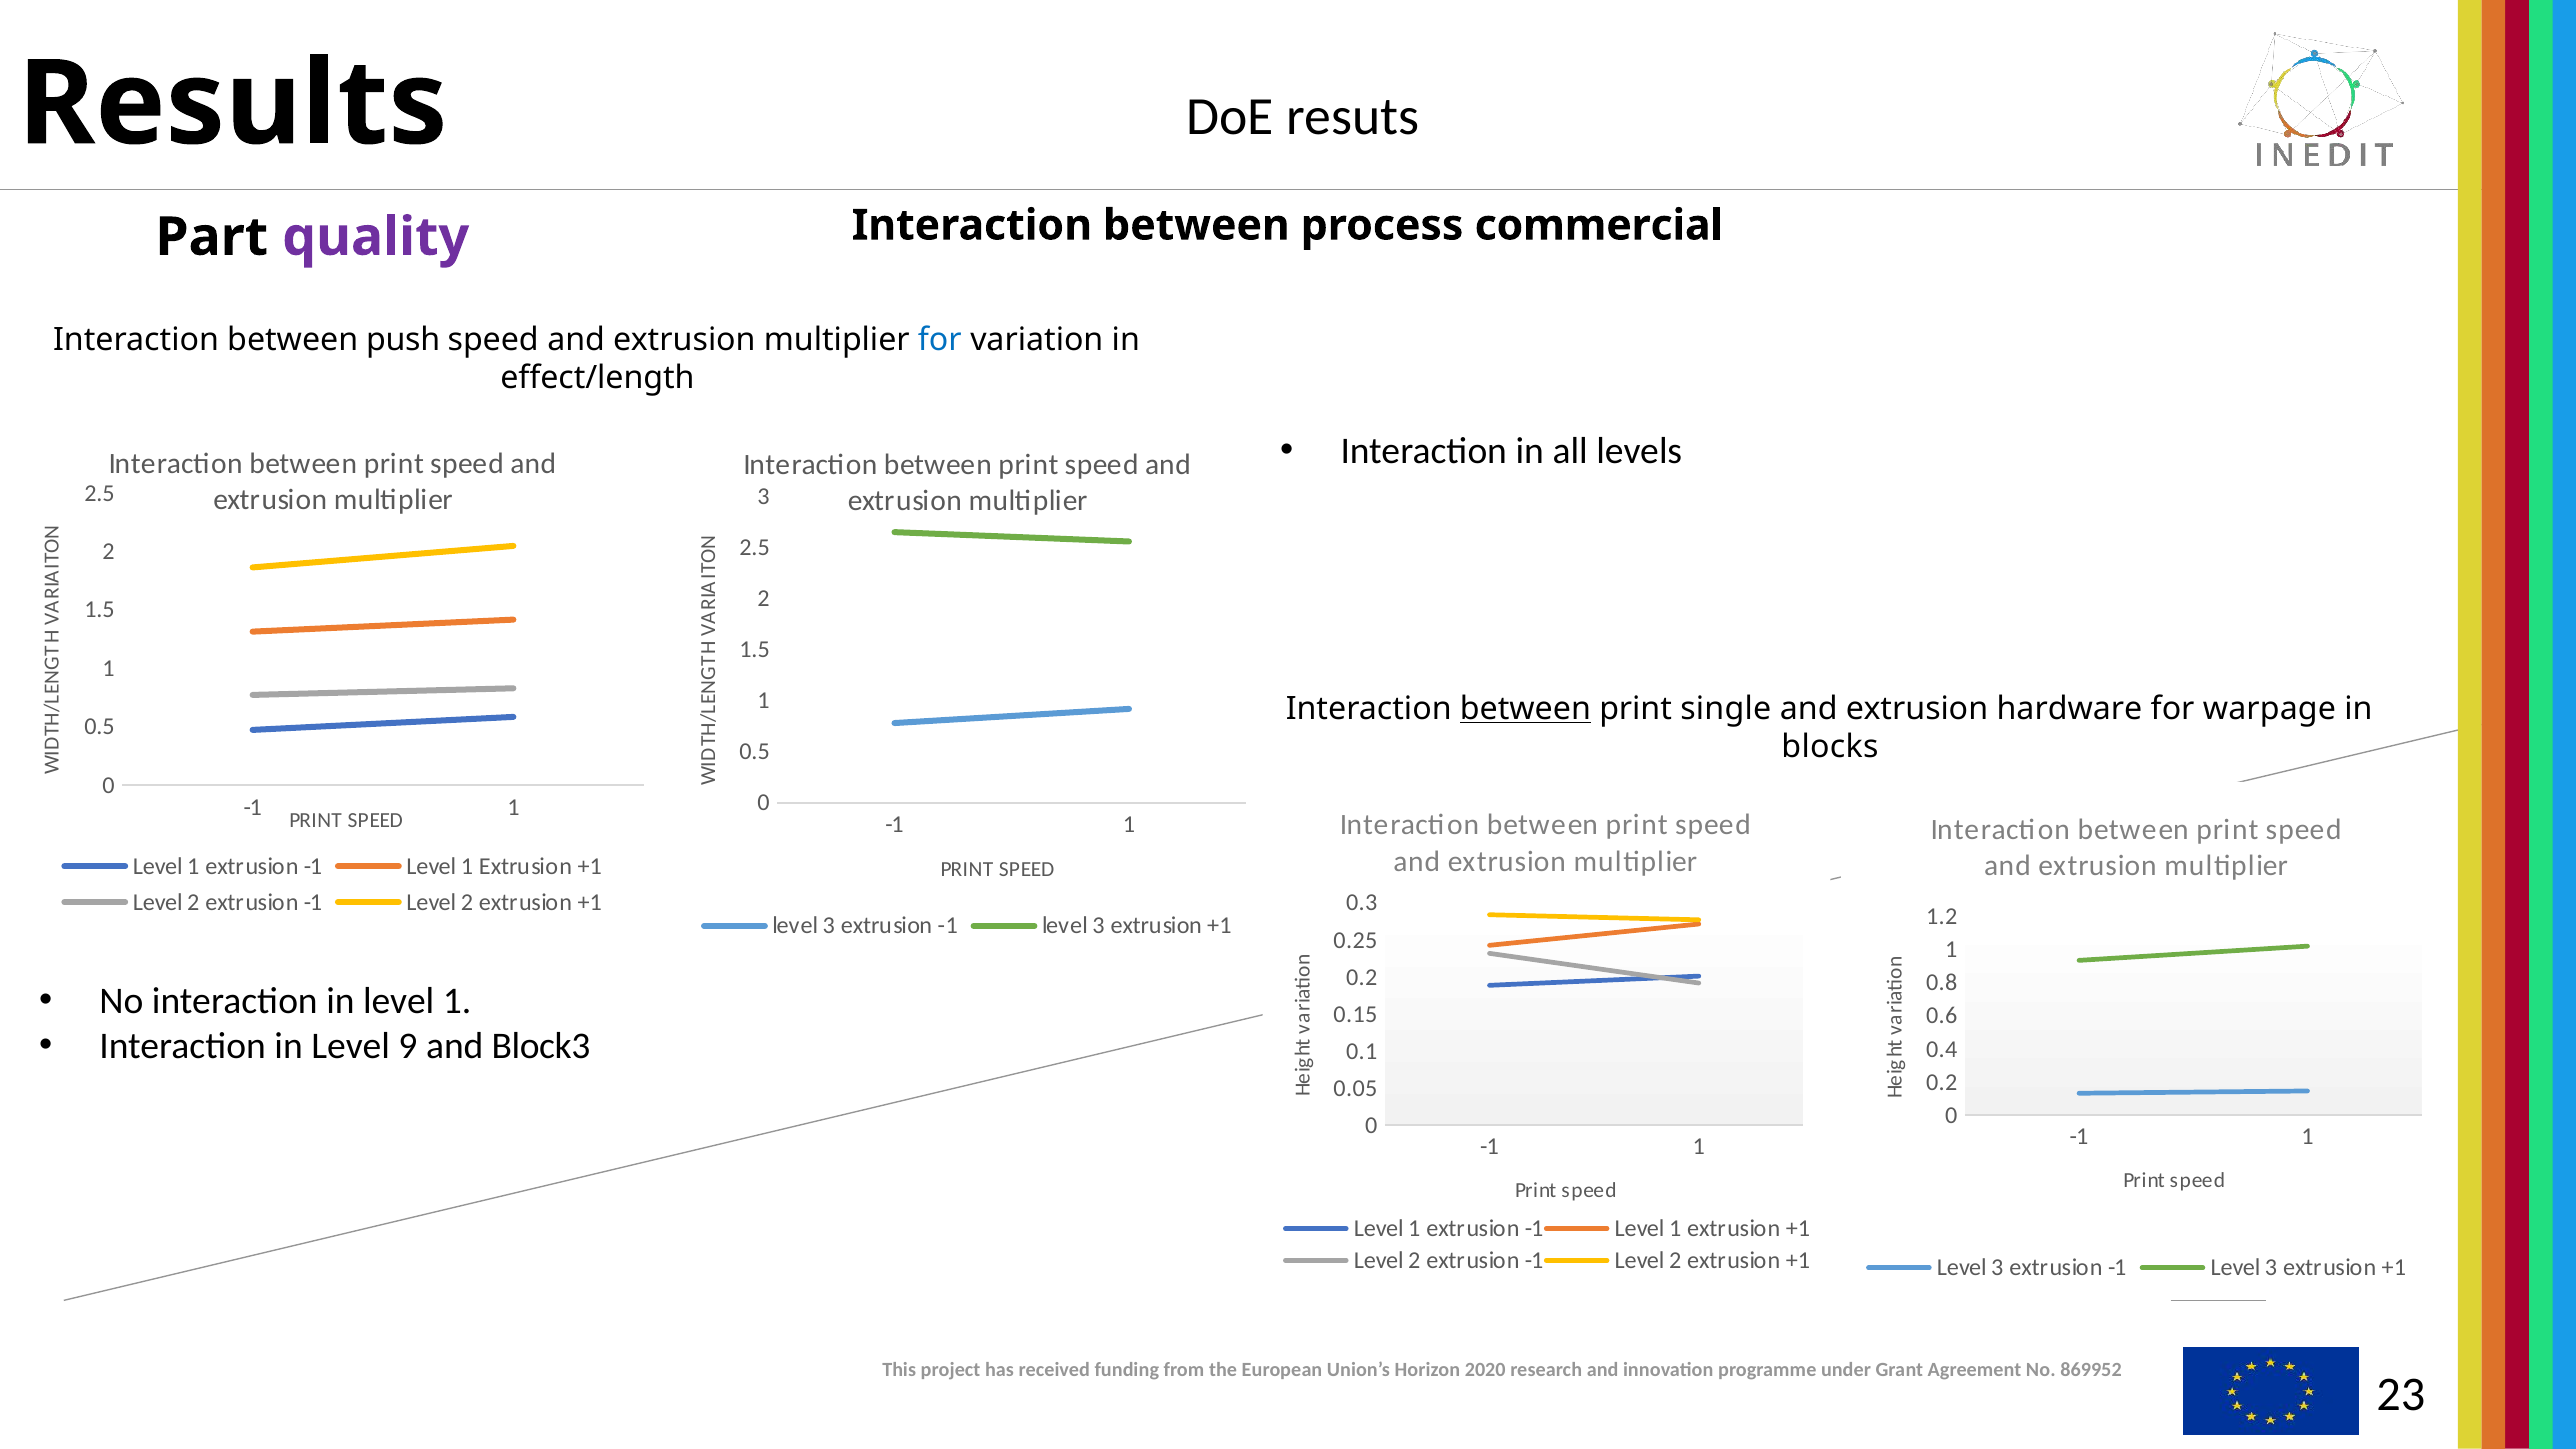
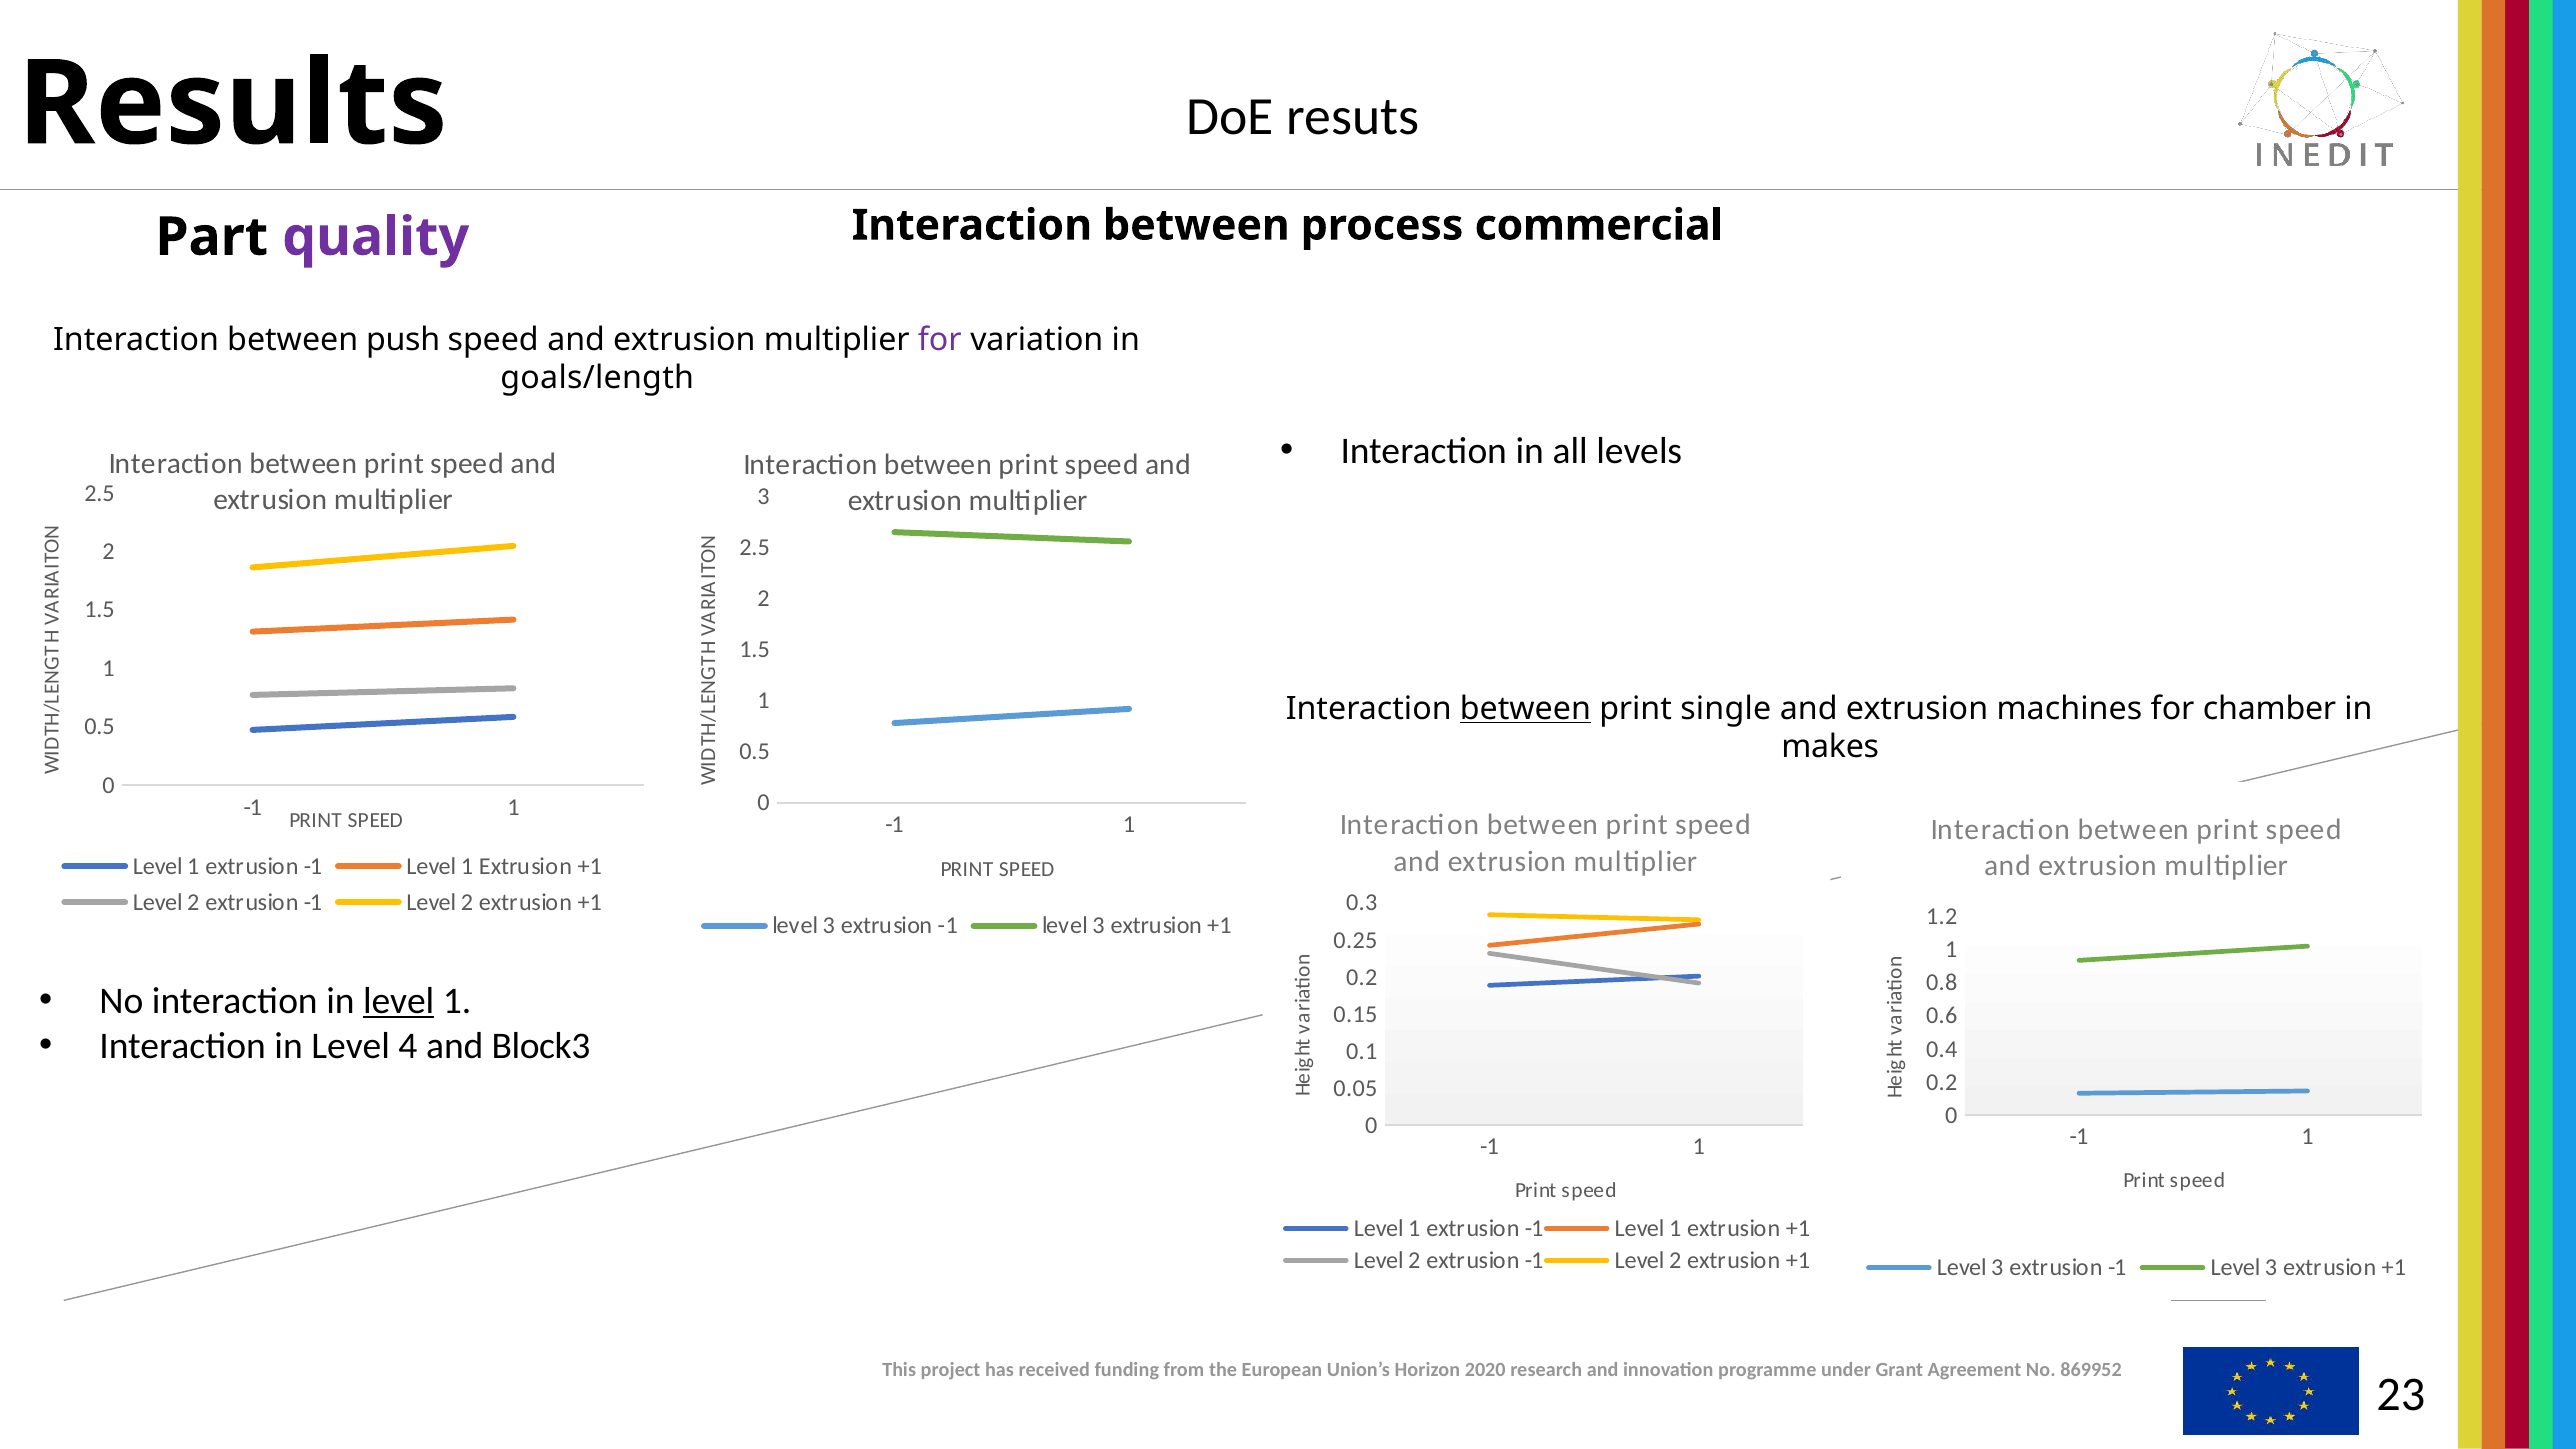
for colour: blue -> purple (940, 340)
effect/length: effect/length -> goals/length (597, 378)
hardware: hardware -> machines (2069, 709)
warpage: warpage -> chamber (2270, 709)
blocks: blocks -> makes (1830, 747)
level underline: none -> present (399, 1001)
9: 9 -> 4 (408, 1046)
